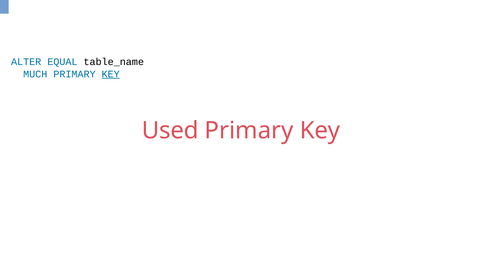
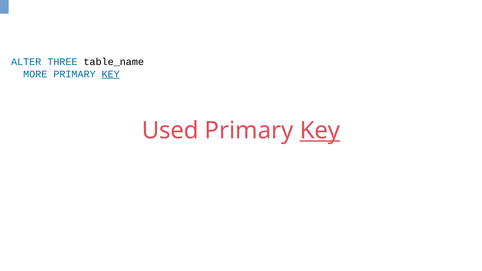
EQUAL: EQUAL -> THREE (62, 62)
MUCH: MUCH -> MORE (35, 74)
Key underline: none -> present (320, 131)
